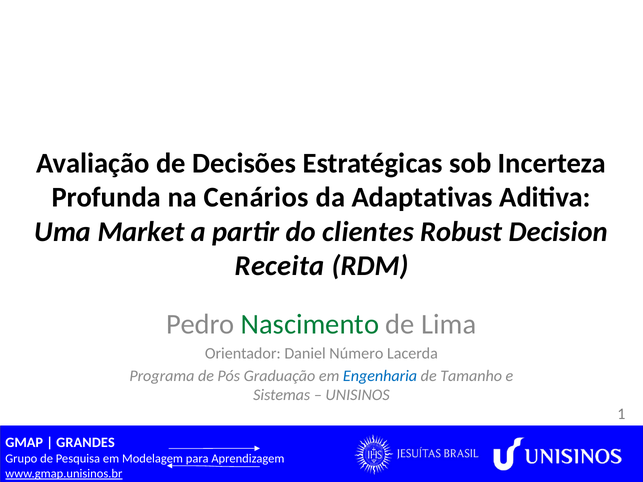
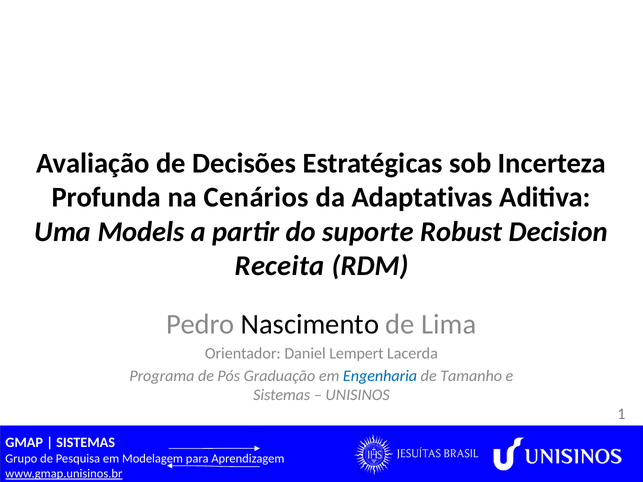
Market: Market -> Models (141, 232)
clientes: clientes -> suporte (368, 232)
Nascimento colour: green -> black (310, 324)
Número: Número -> Lempert (356, 353)
GRANDES: GRANDES -> SISTEMAS (86, 443)
